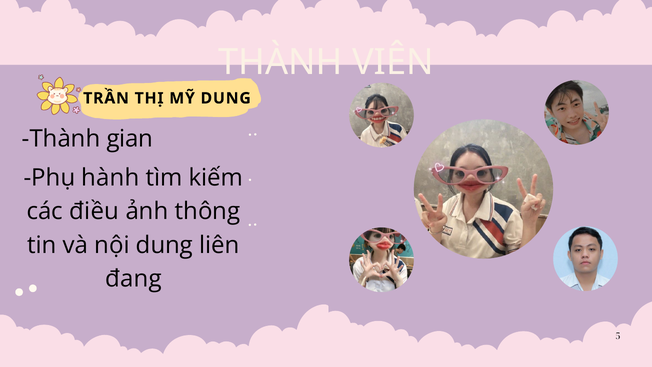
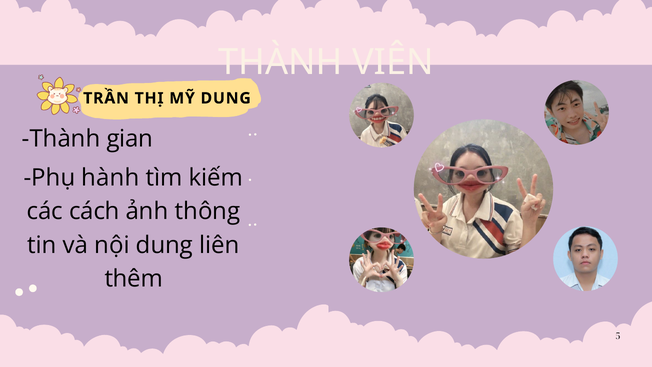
điều: điều -> cách (94, 211)
đang: đang -> thêm (134, 279)
